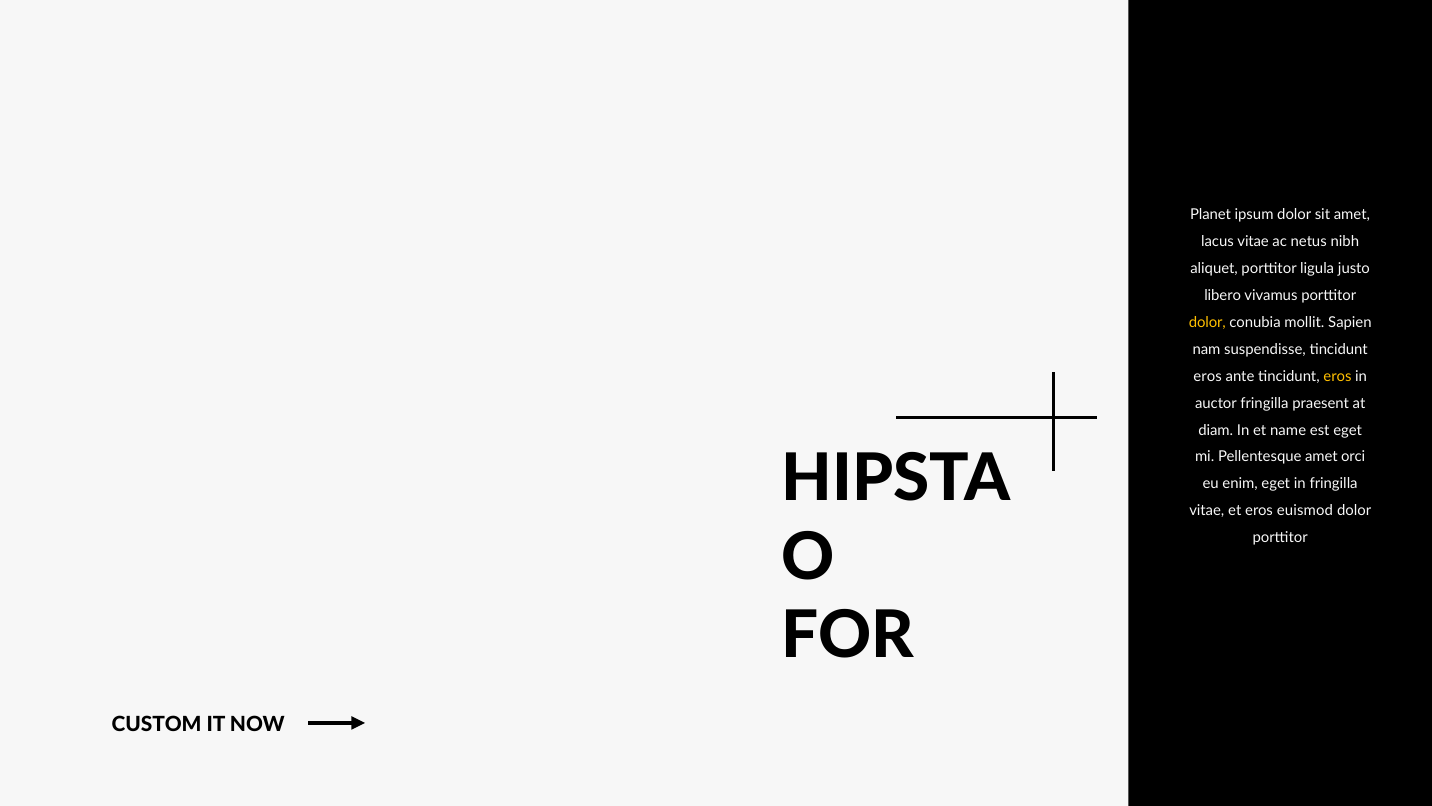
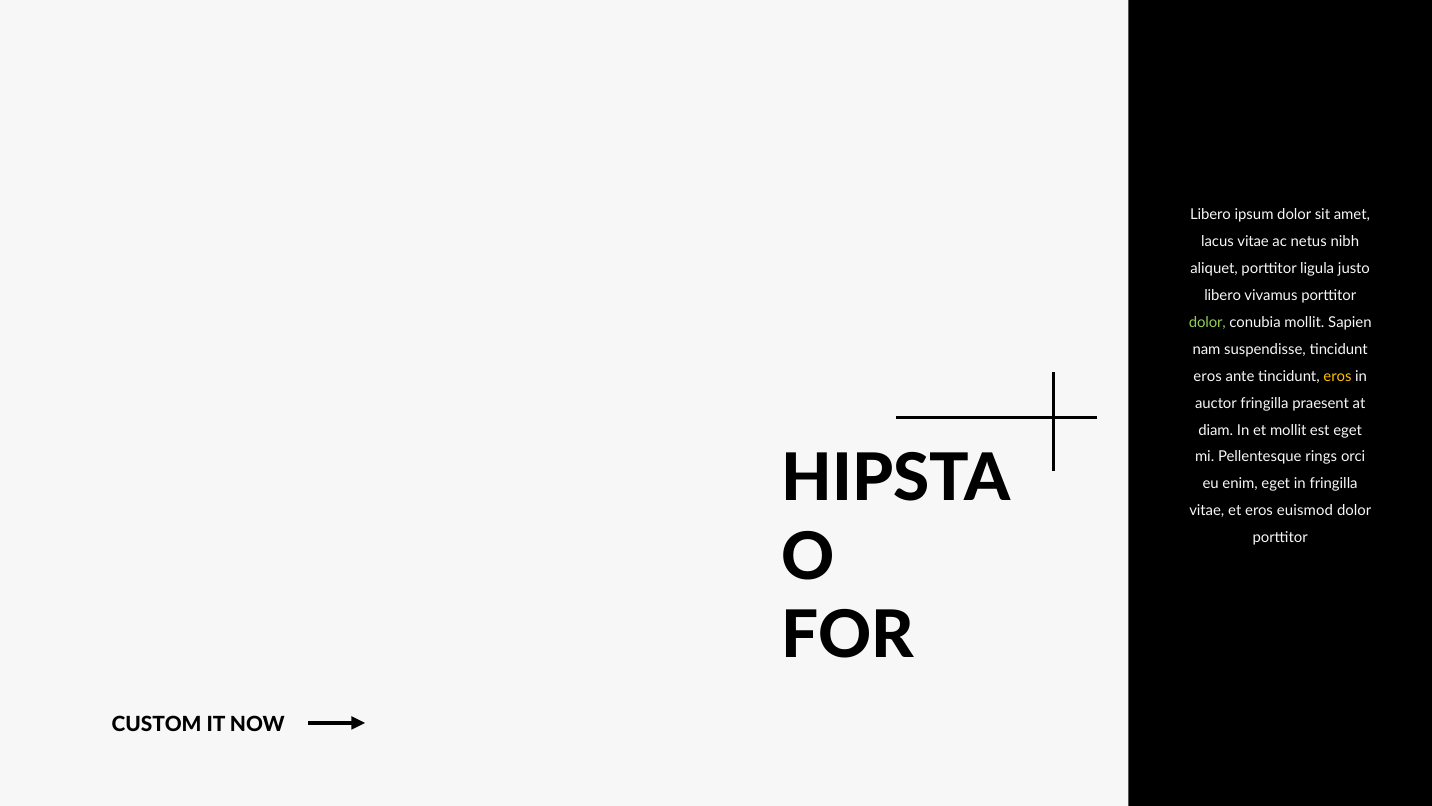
Planet: Planet -> Libero (1211, 215)
dolor colour: yellow -> light green (1207, 322)
et name: name -> mollit (1288, 430)
Pellentesque amet: amet -> rings (1321, 457)
